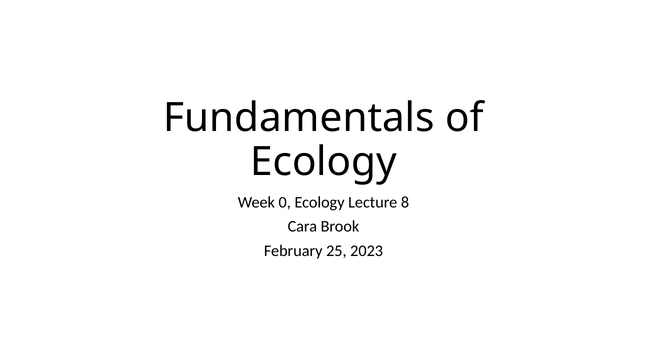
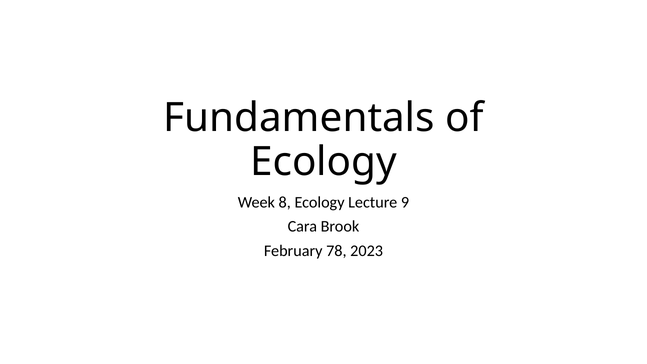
0: 0 -> 8 (285, 202)
8: 8 -> 9 (405, 202)
25: 25 -> 78 (336, 251)
